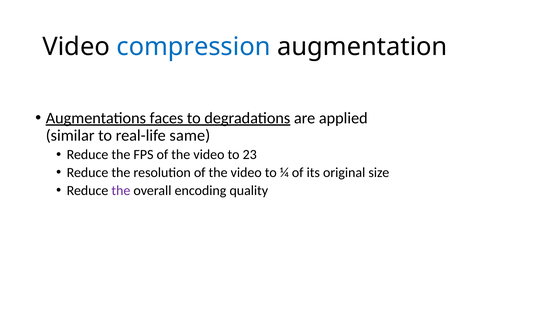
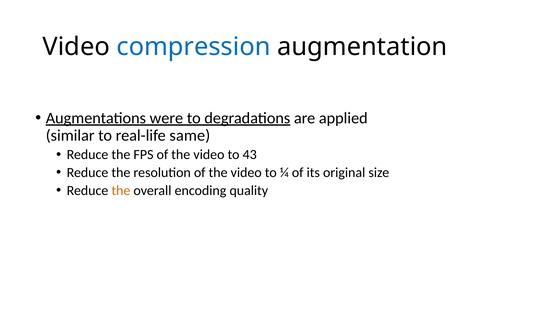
faces: faces -> were (166, 118)
23: 23 -> 43 (250, 155)
the colour: purple -> orange (121, 191)
